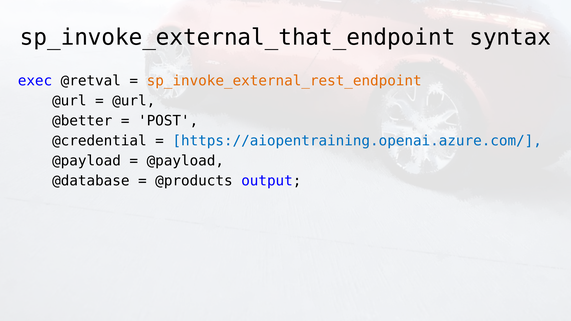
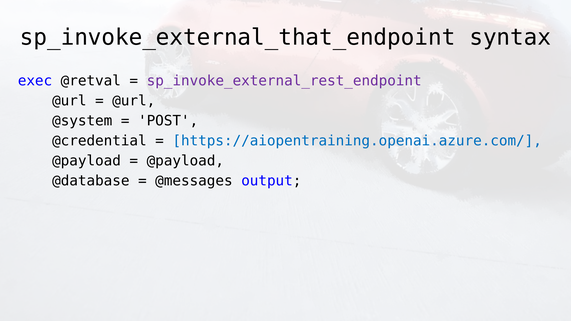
sp_invoke_external_rest_endpoint colour: orange -> purple (284, 81)
@better: @better -> @system (82, 121)
@products: @products -> @messages (194, 181)
